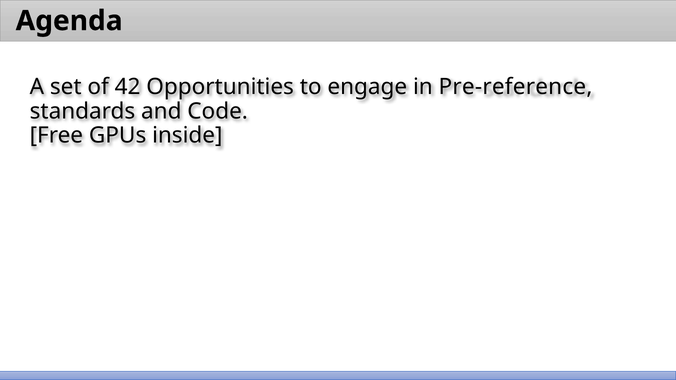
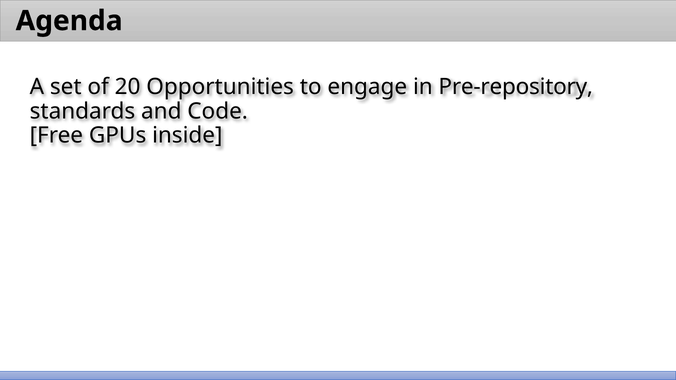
42: 42 -> 20 (128, 87)
Pre-reference: Pre-reference -> Pre-repository (516, 87)
